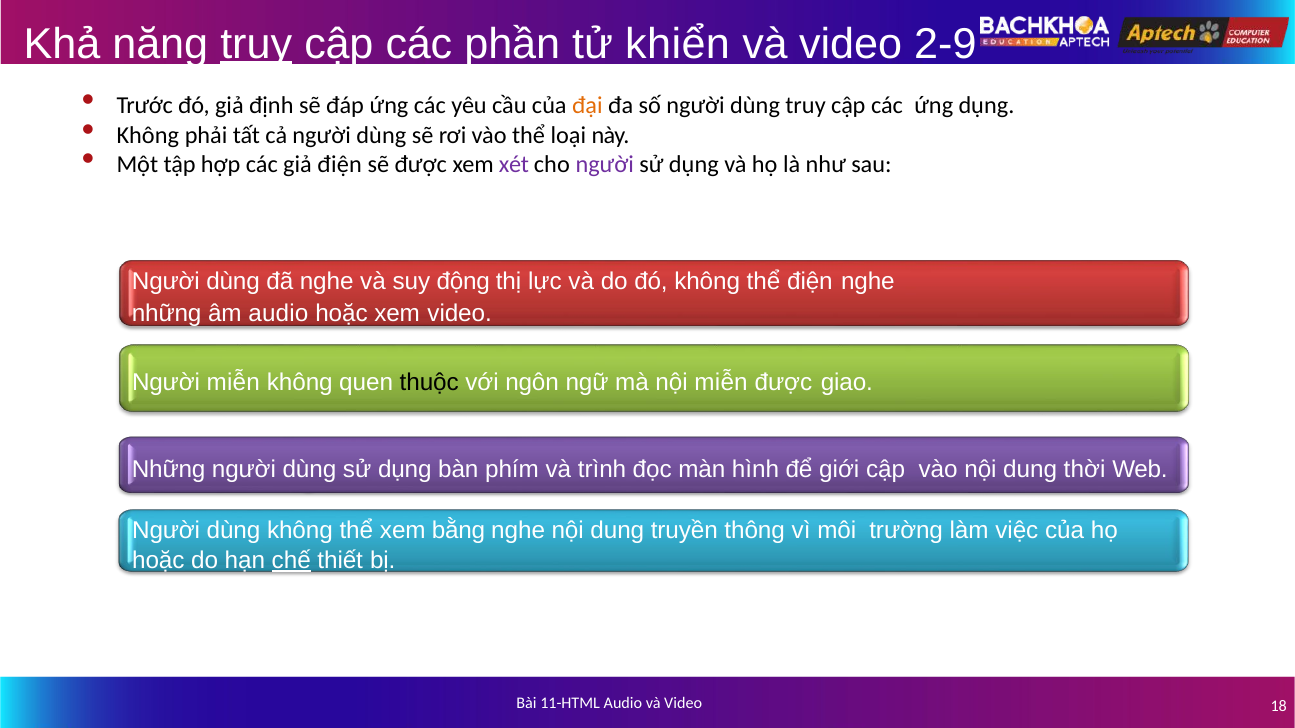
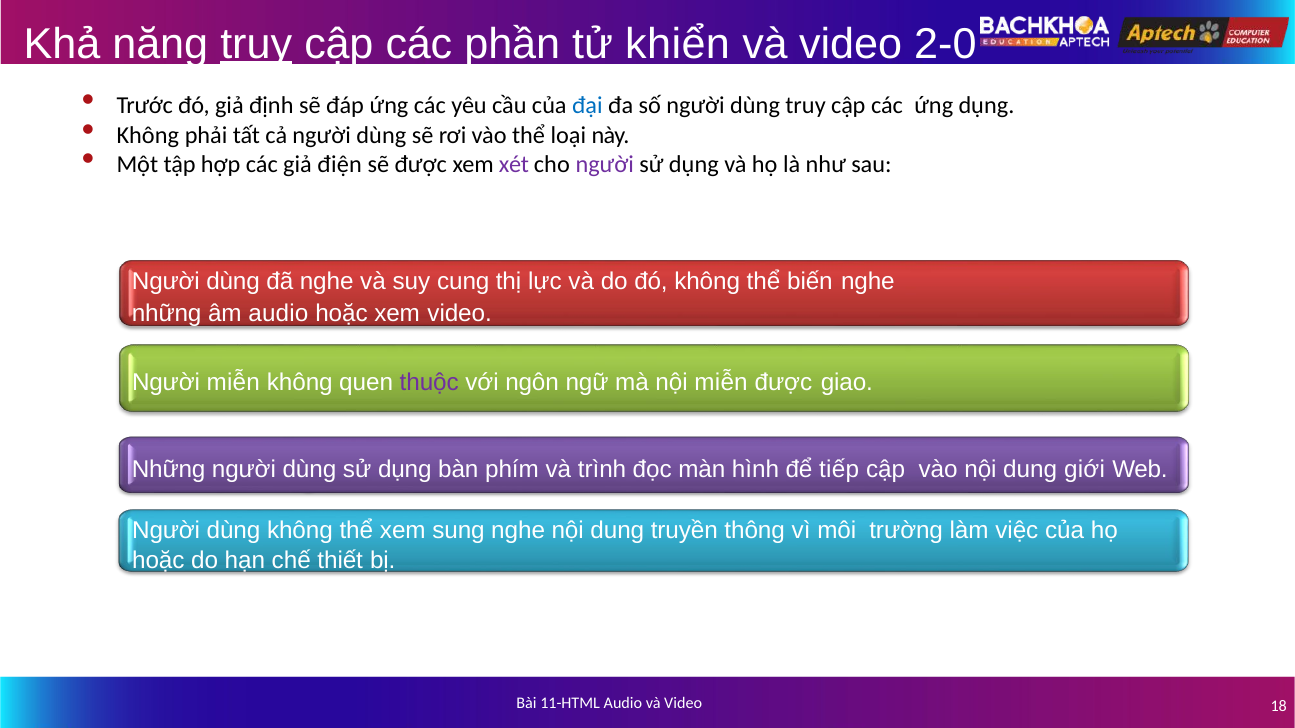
2-9: 2-9 -> 2-0 (945, 44)
đại colour: orange -> blue (587, 106)
động: động -> cung (463, 281)
thể điện: điện -> biến (810, 281)
thuộc colour: black -> purple (429, 383)
giới: giới -> tiếp (839, 469)
thời: thời -> giới (1085, 469)
bằng: bằng -> sung (459, 531)
chế underline: present -> none (291, 561)
